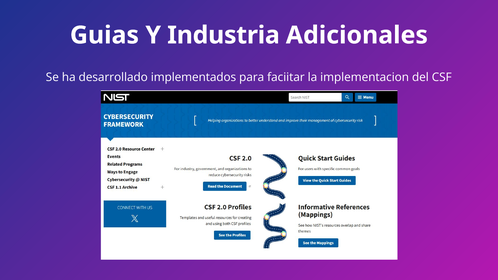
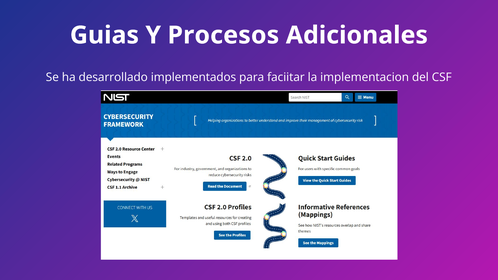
Industria: Industria -> Procesos (223, 35)
